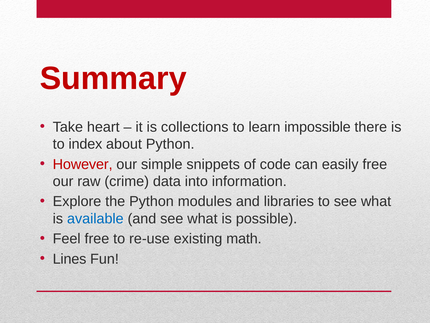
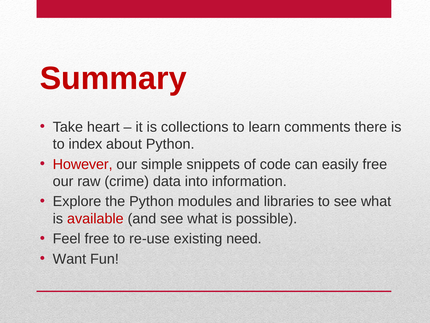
impossible: impossible -> comments (317, 127)
available colour: blue -> red (95, 218)
math: math -> need (244, 239)
Lines: Lines -> Want (69, 259)
